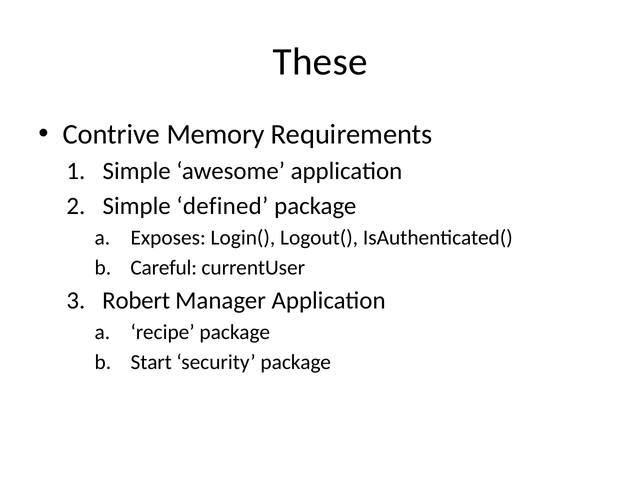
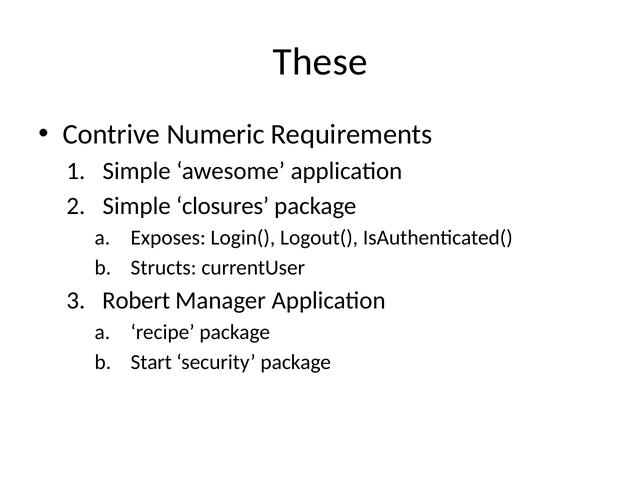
Memory: Memory -> Numeric (216, 134)
defined: defined -> closures (223, 206)
Careful: Careful -> Structs (164, 268)
